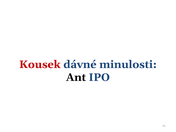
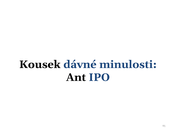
Kousek colour: red -> black (40, 64)
